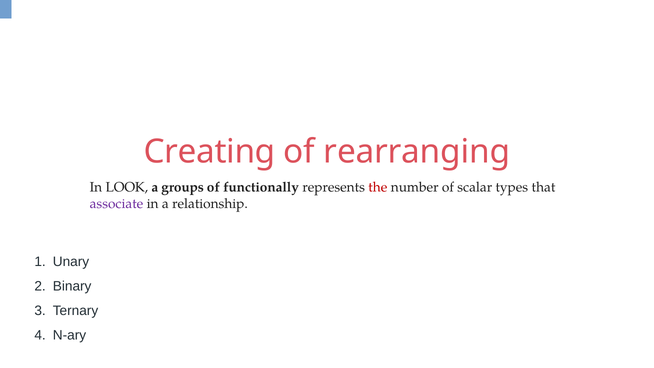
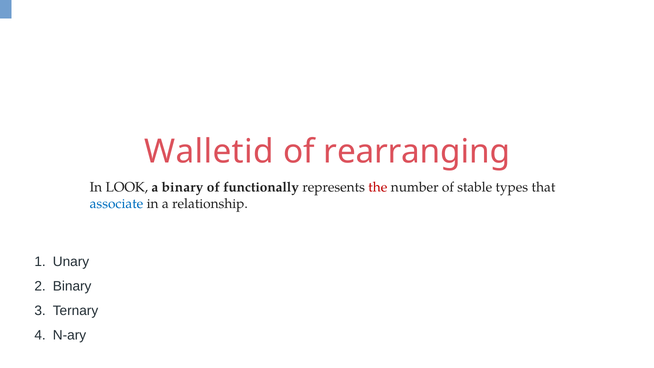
Creating: Creating -> Walletid (209, 151)
a groups: groups -> binary (182, 187)
scalar: scalar -> stable (475, 187)
associate colour: purple -> blue (116, 204)
